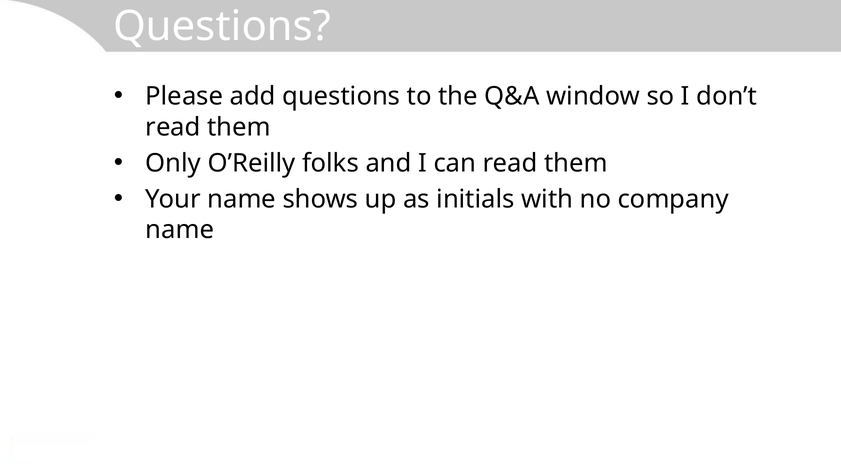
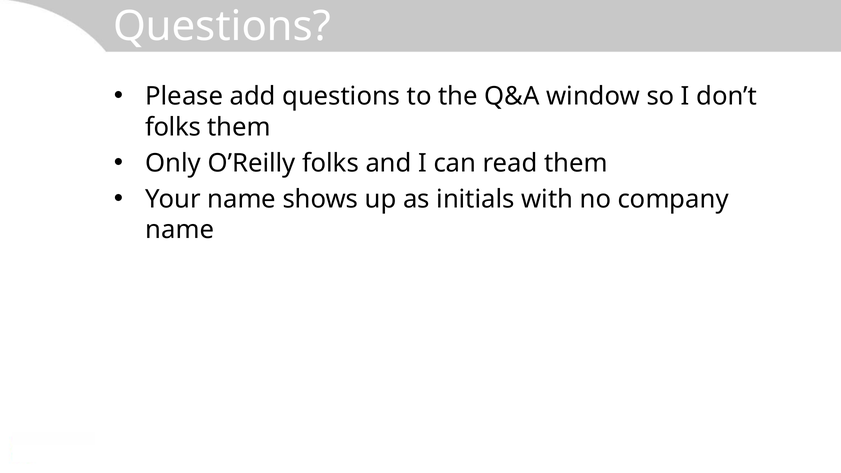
read: read -> folks (173, 127)
